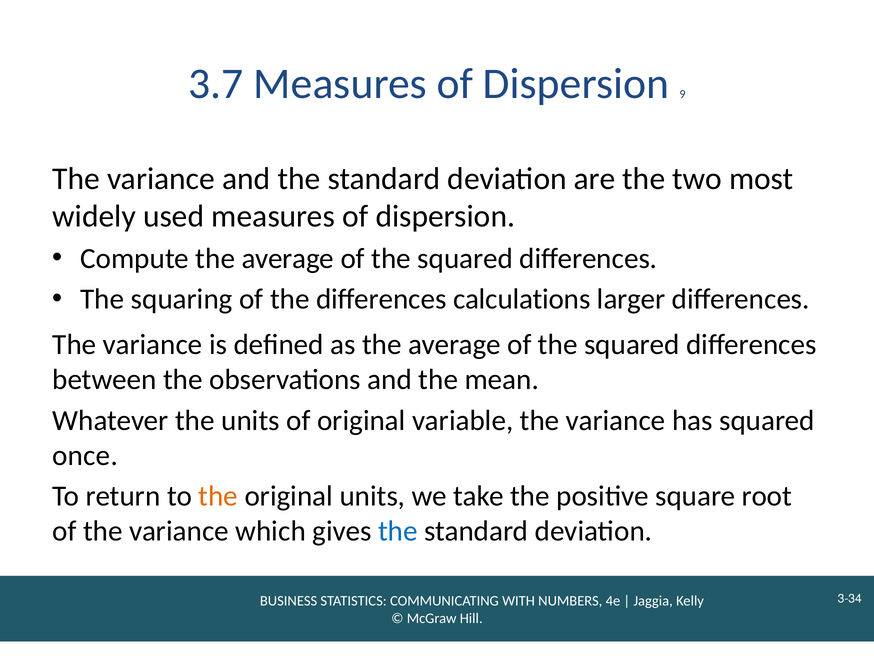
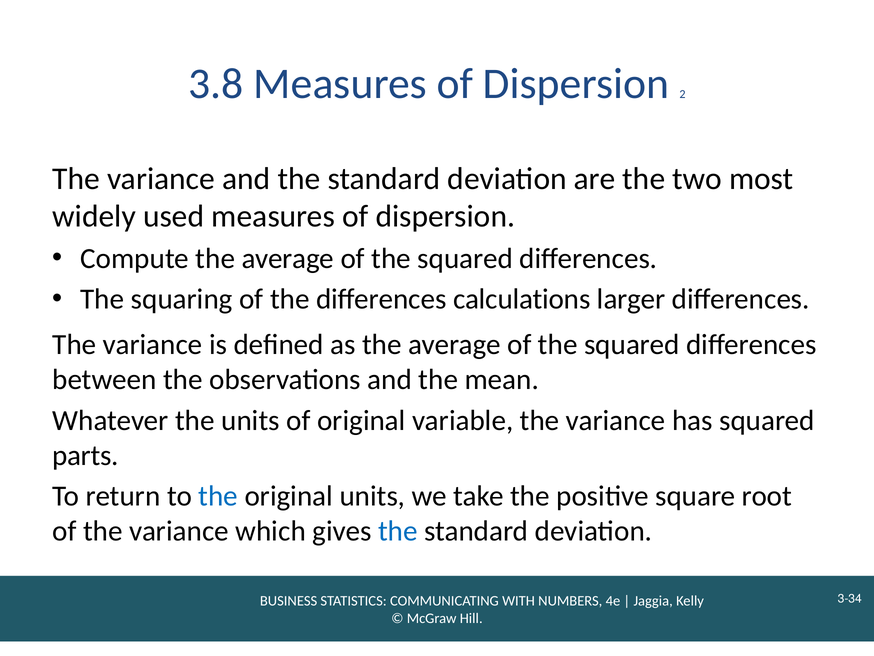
3.7: 3.7 -> 3.8 (216, 84)
9: 9 -> 2 (683, 94)
once: once -> parts (85, 455)
the colour: orange -> blue (218, 496)
